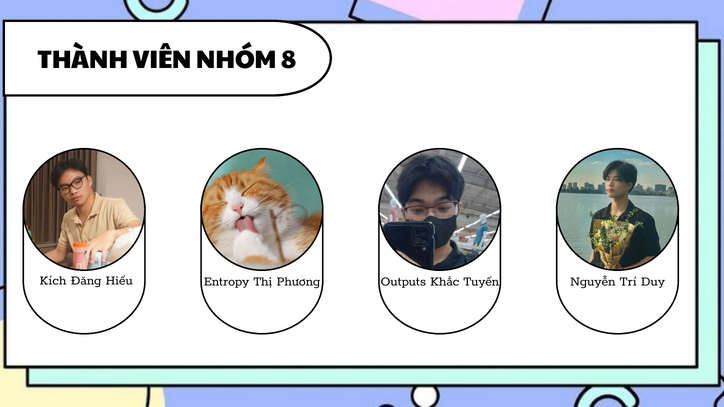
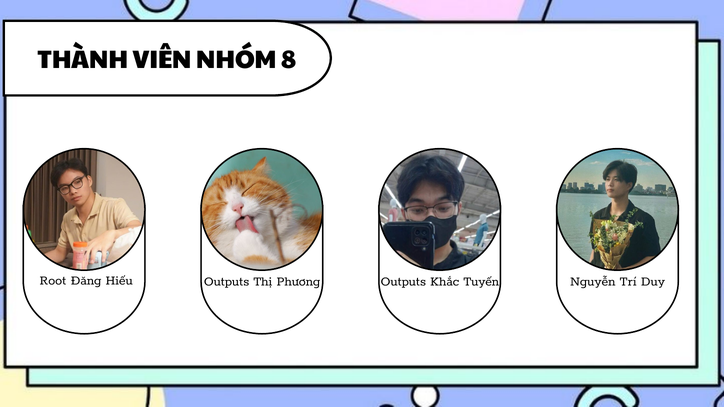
Kích: Kích -> Root (53, 280)
Hiếu Entropy: Entropy -> Outputs (227, 281)
